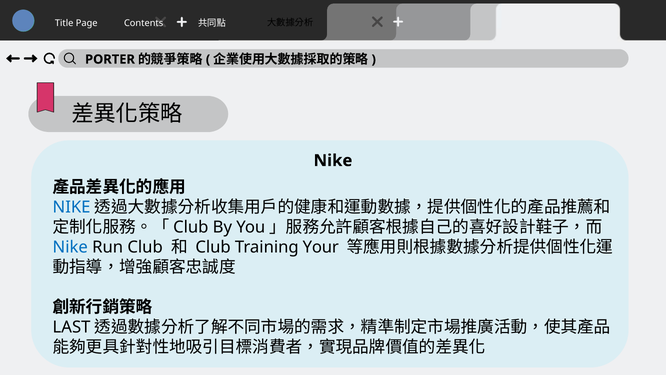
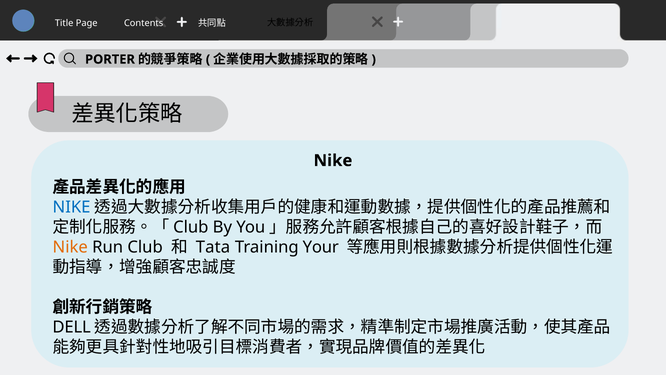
Nike colour: blue -> orange (70, 247)
Club: Club -> Tata (213, 247)
LAST: LAST -> DELL (72, 327)
